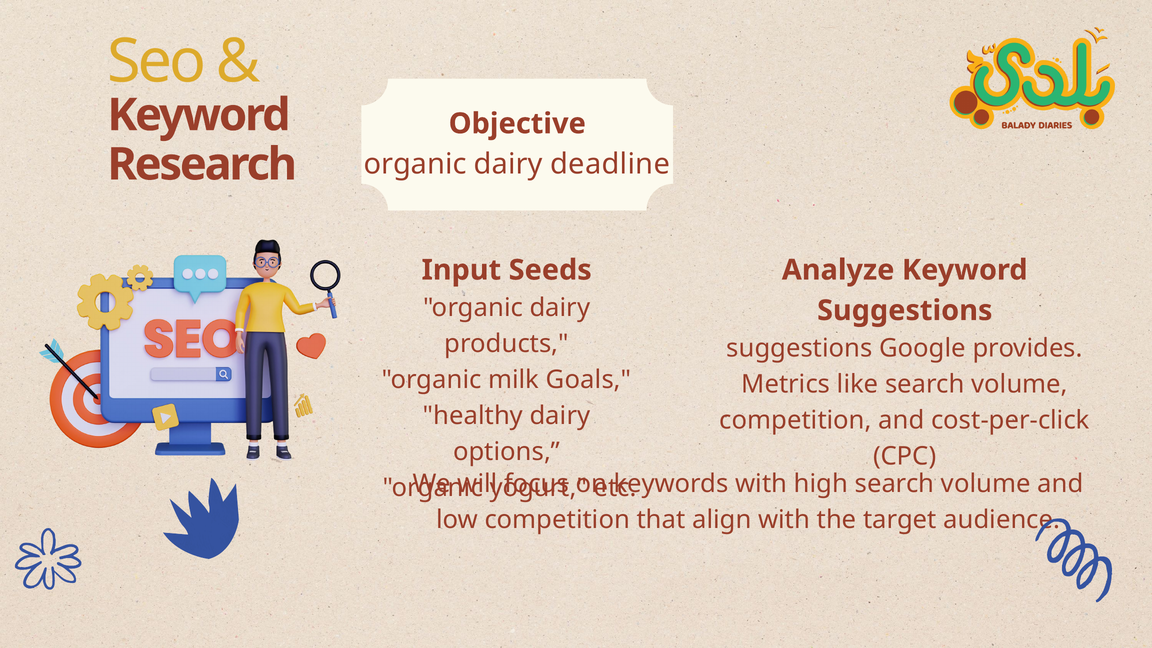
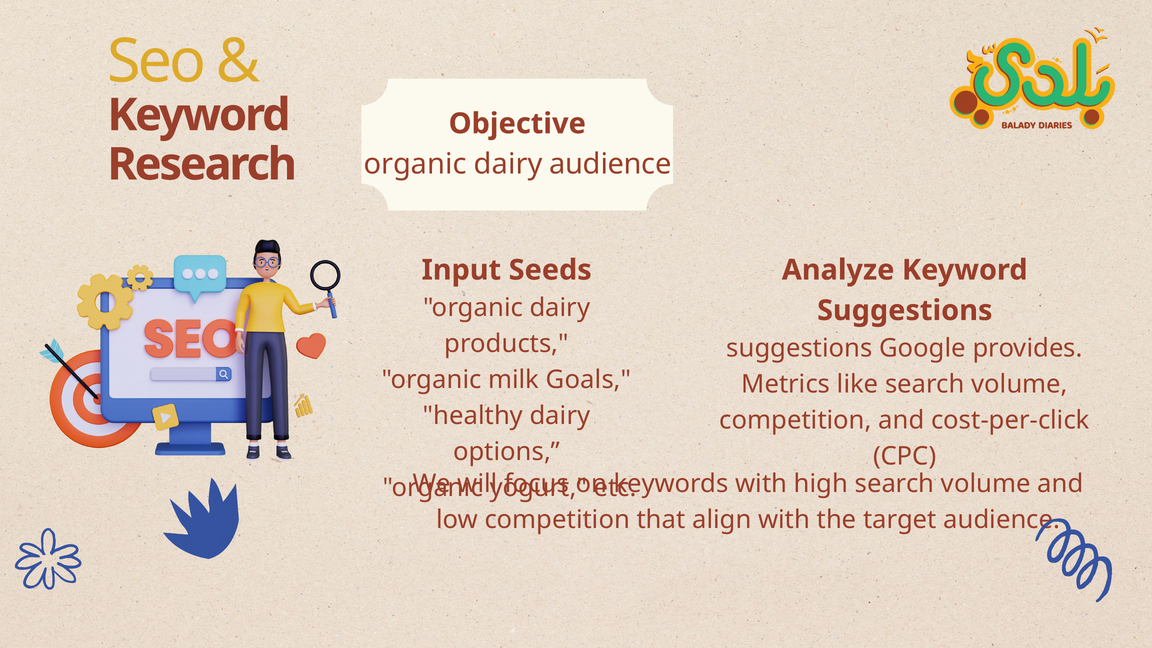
dairy deadline: deadline -> audience (610, 164)
